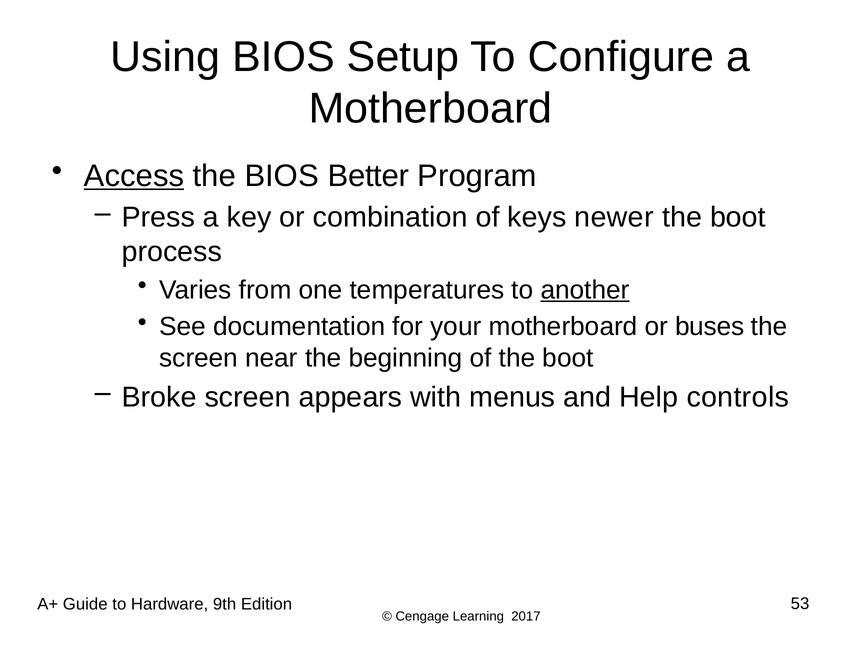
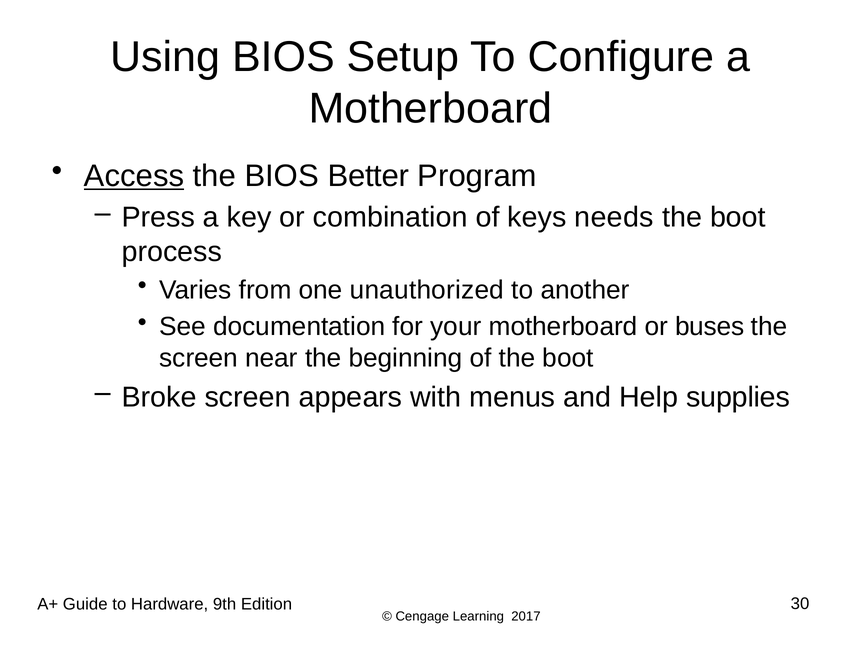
newer: newer -> needs (614, 217)
temperatures: temperatures -> unauthorized (427, 290)
another underline: present -> none (585, 290)
controls: controls -> supplies (738, 397)
53: 53 -> 30 (800, 604)
